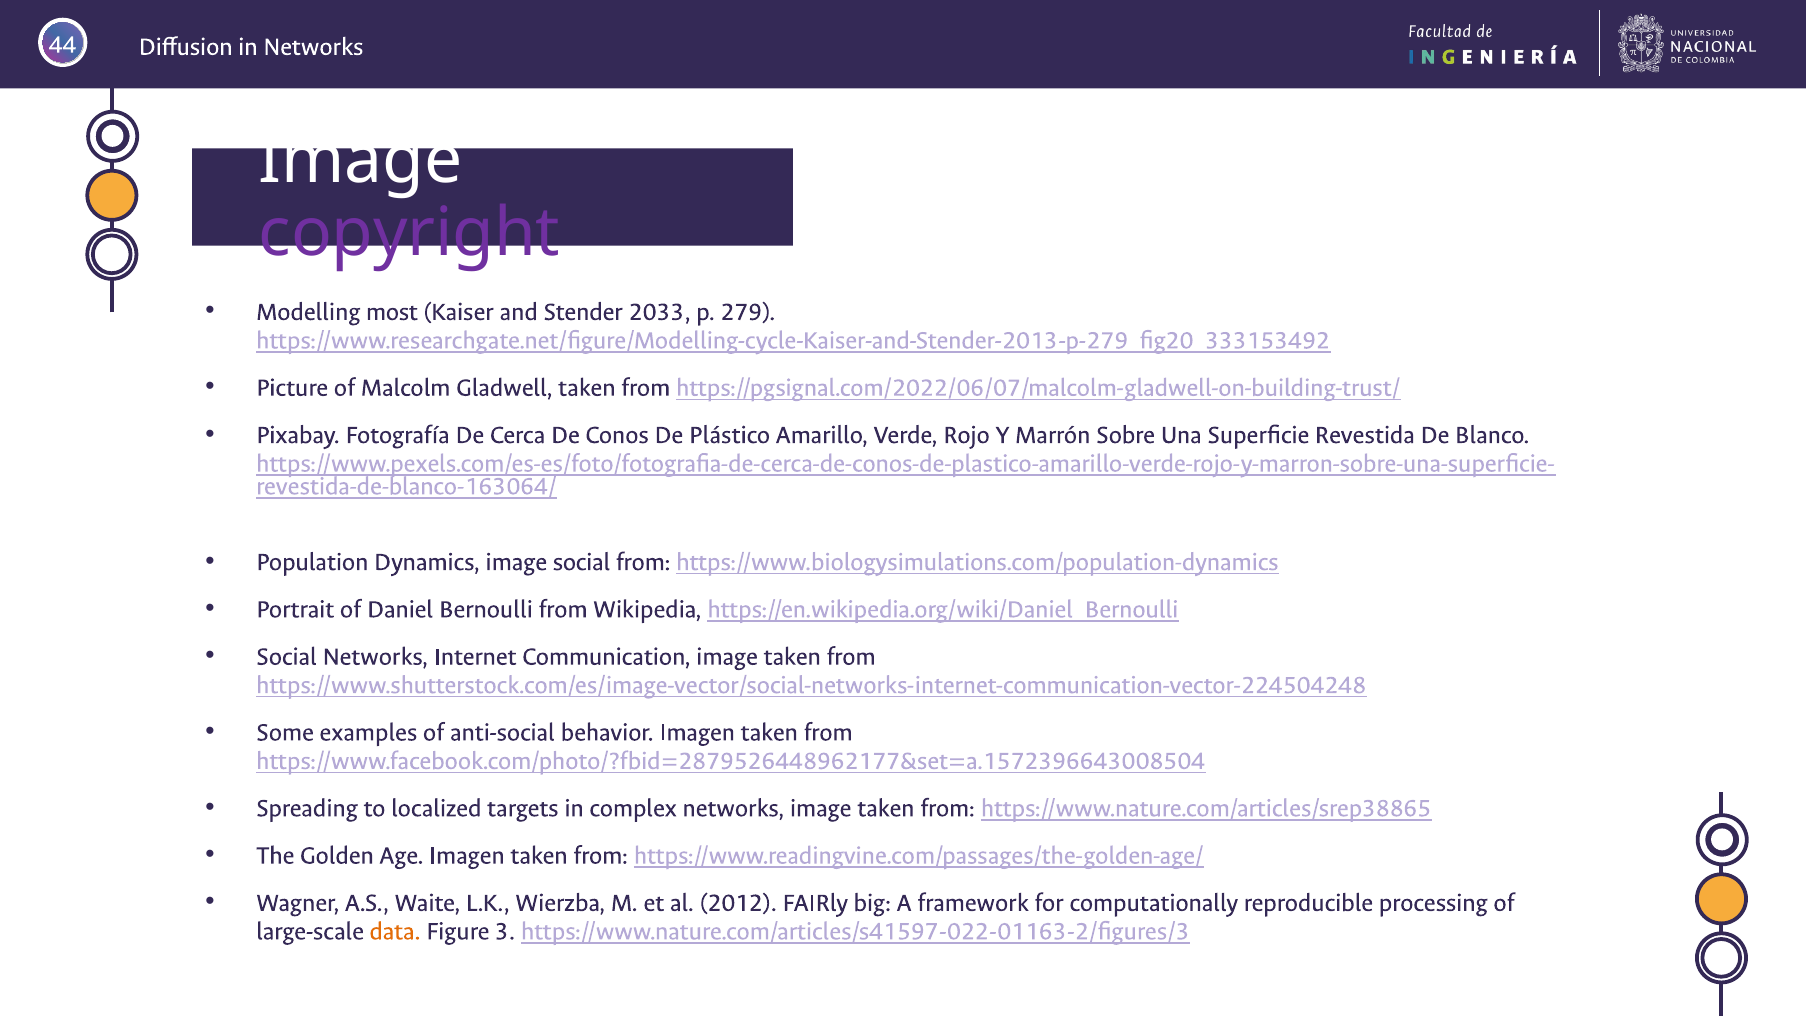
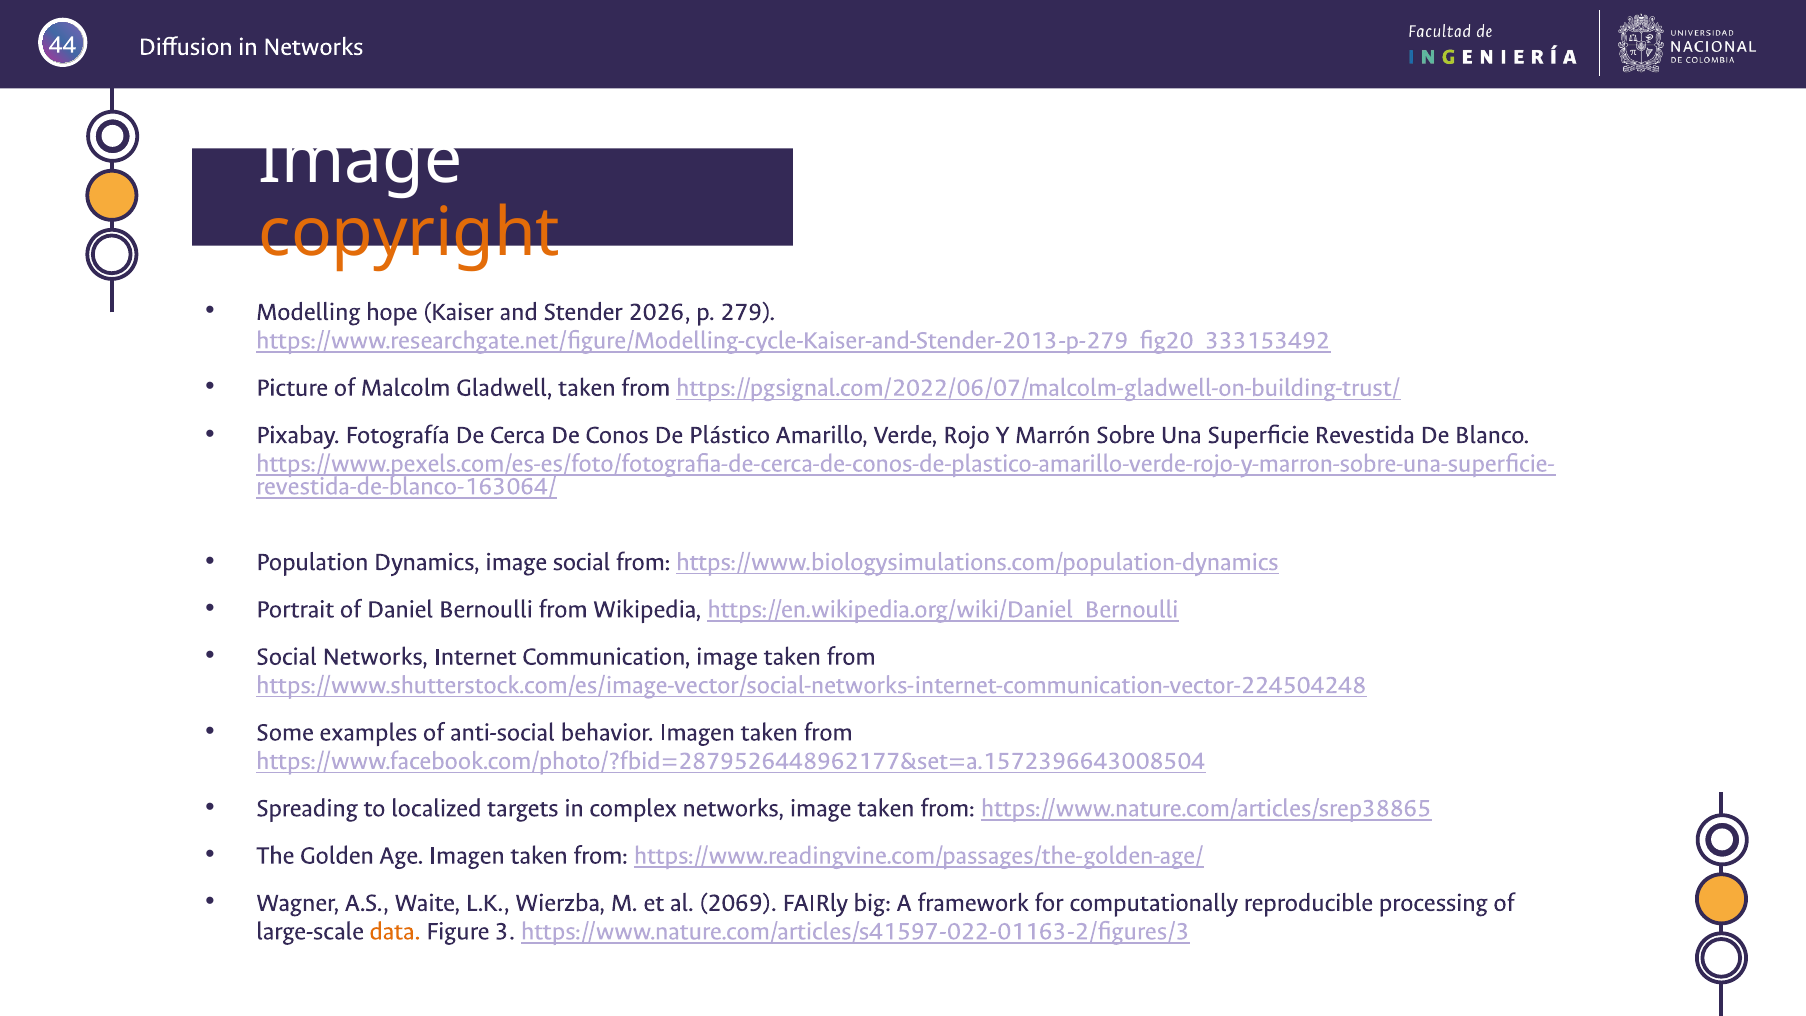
copyright colour: purple -> orange (410, 233)
most: most -> hope (392, 311)
2033: 2033 -> 2026 (660, 311)
2012: 2012 -> 2069 (738, 902)
